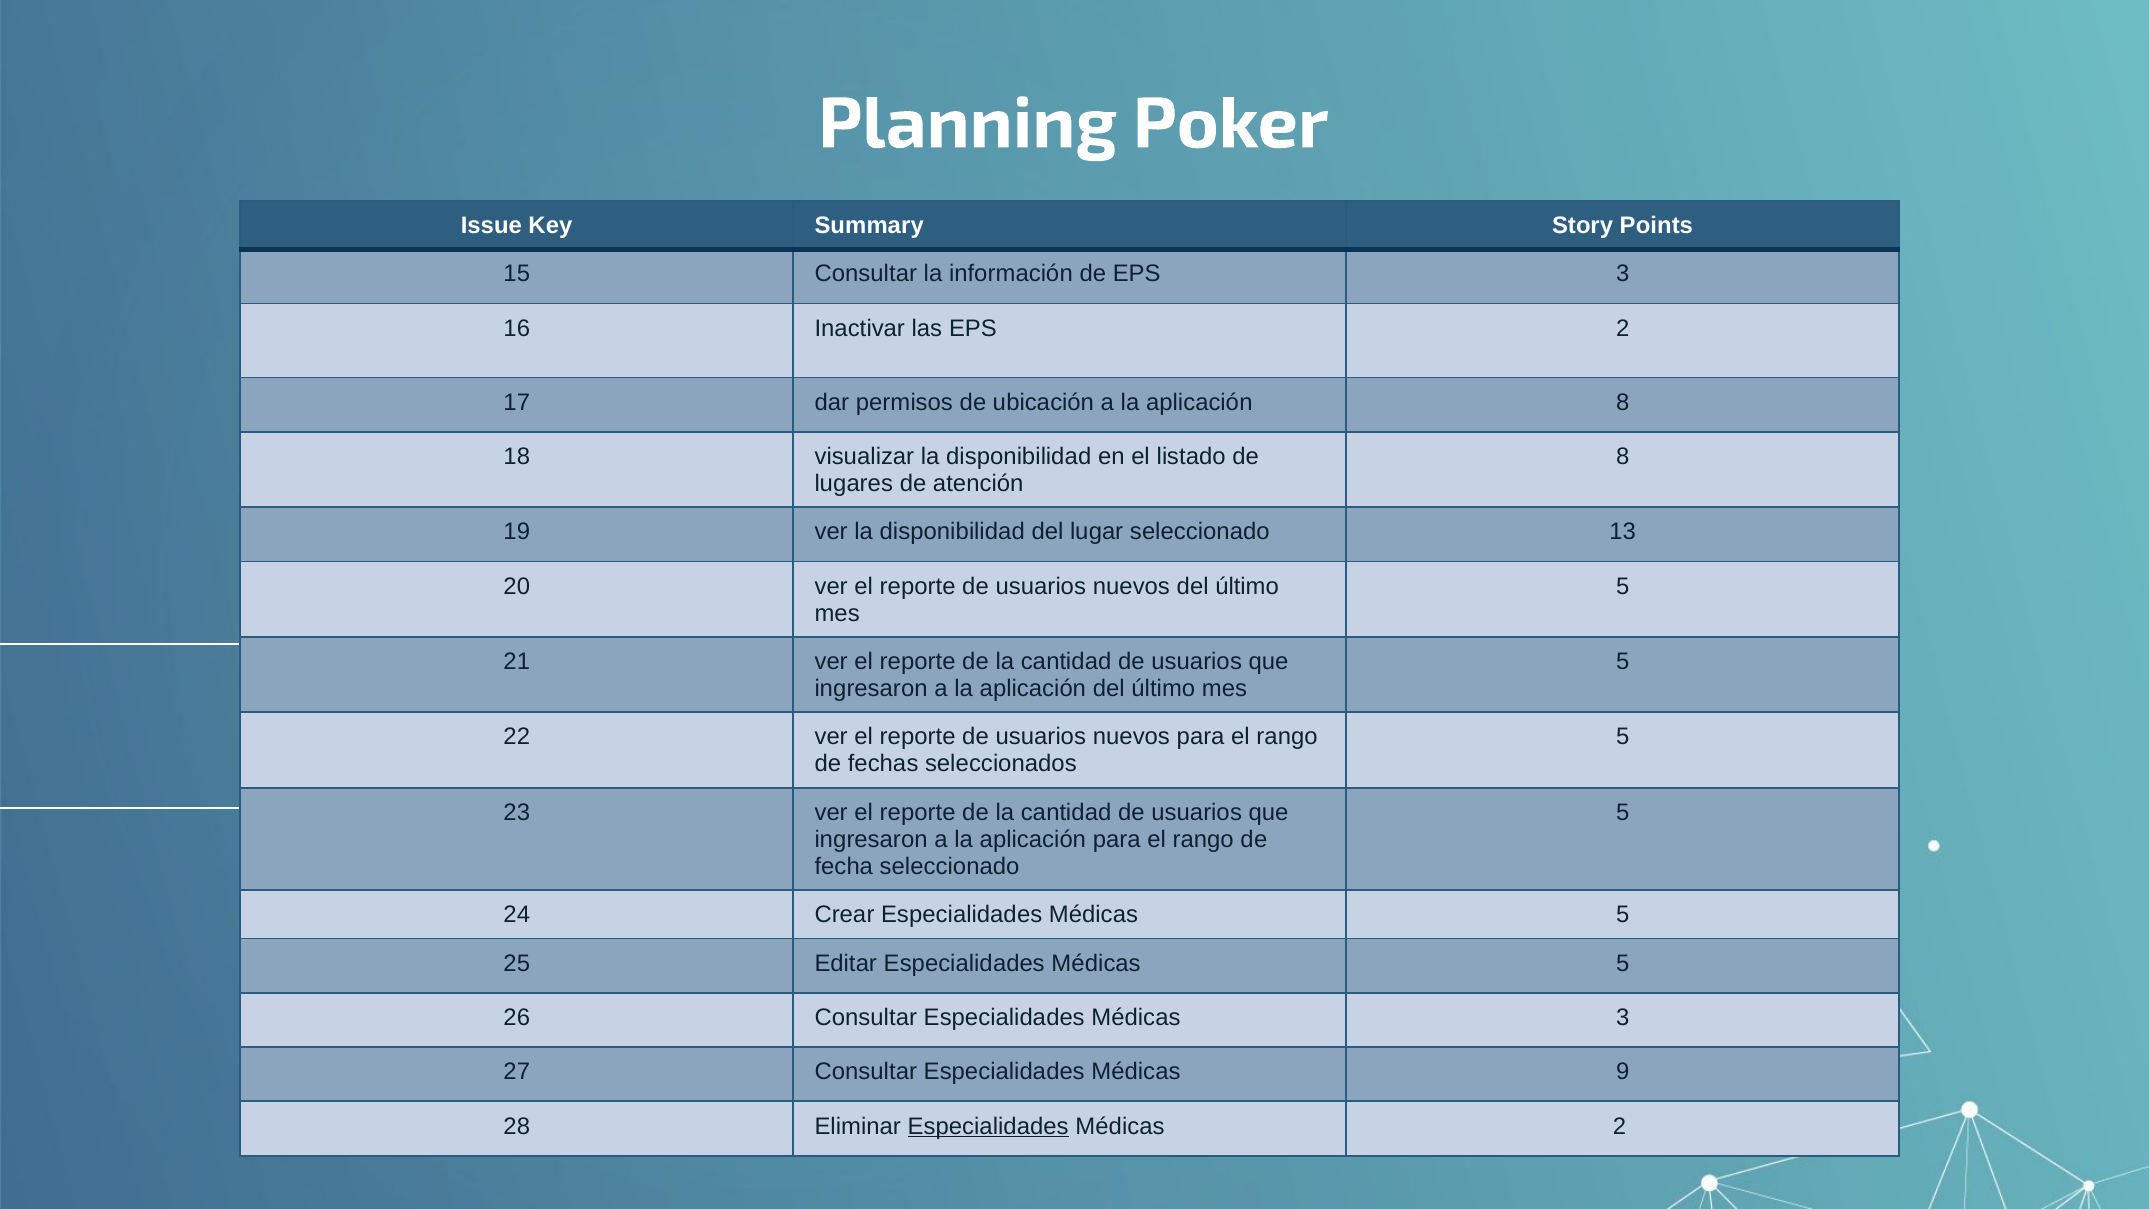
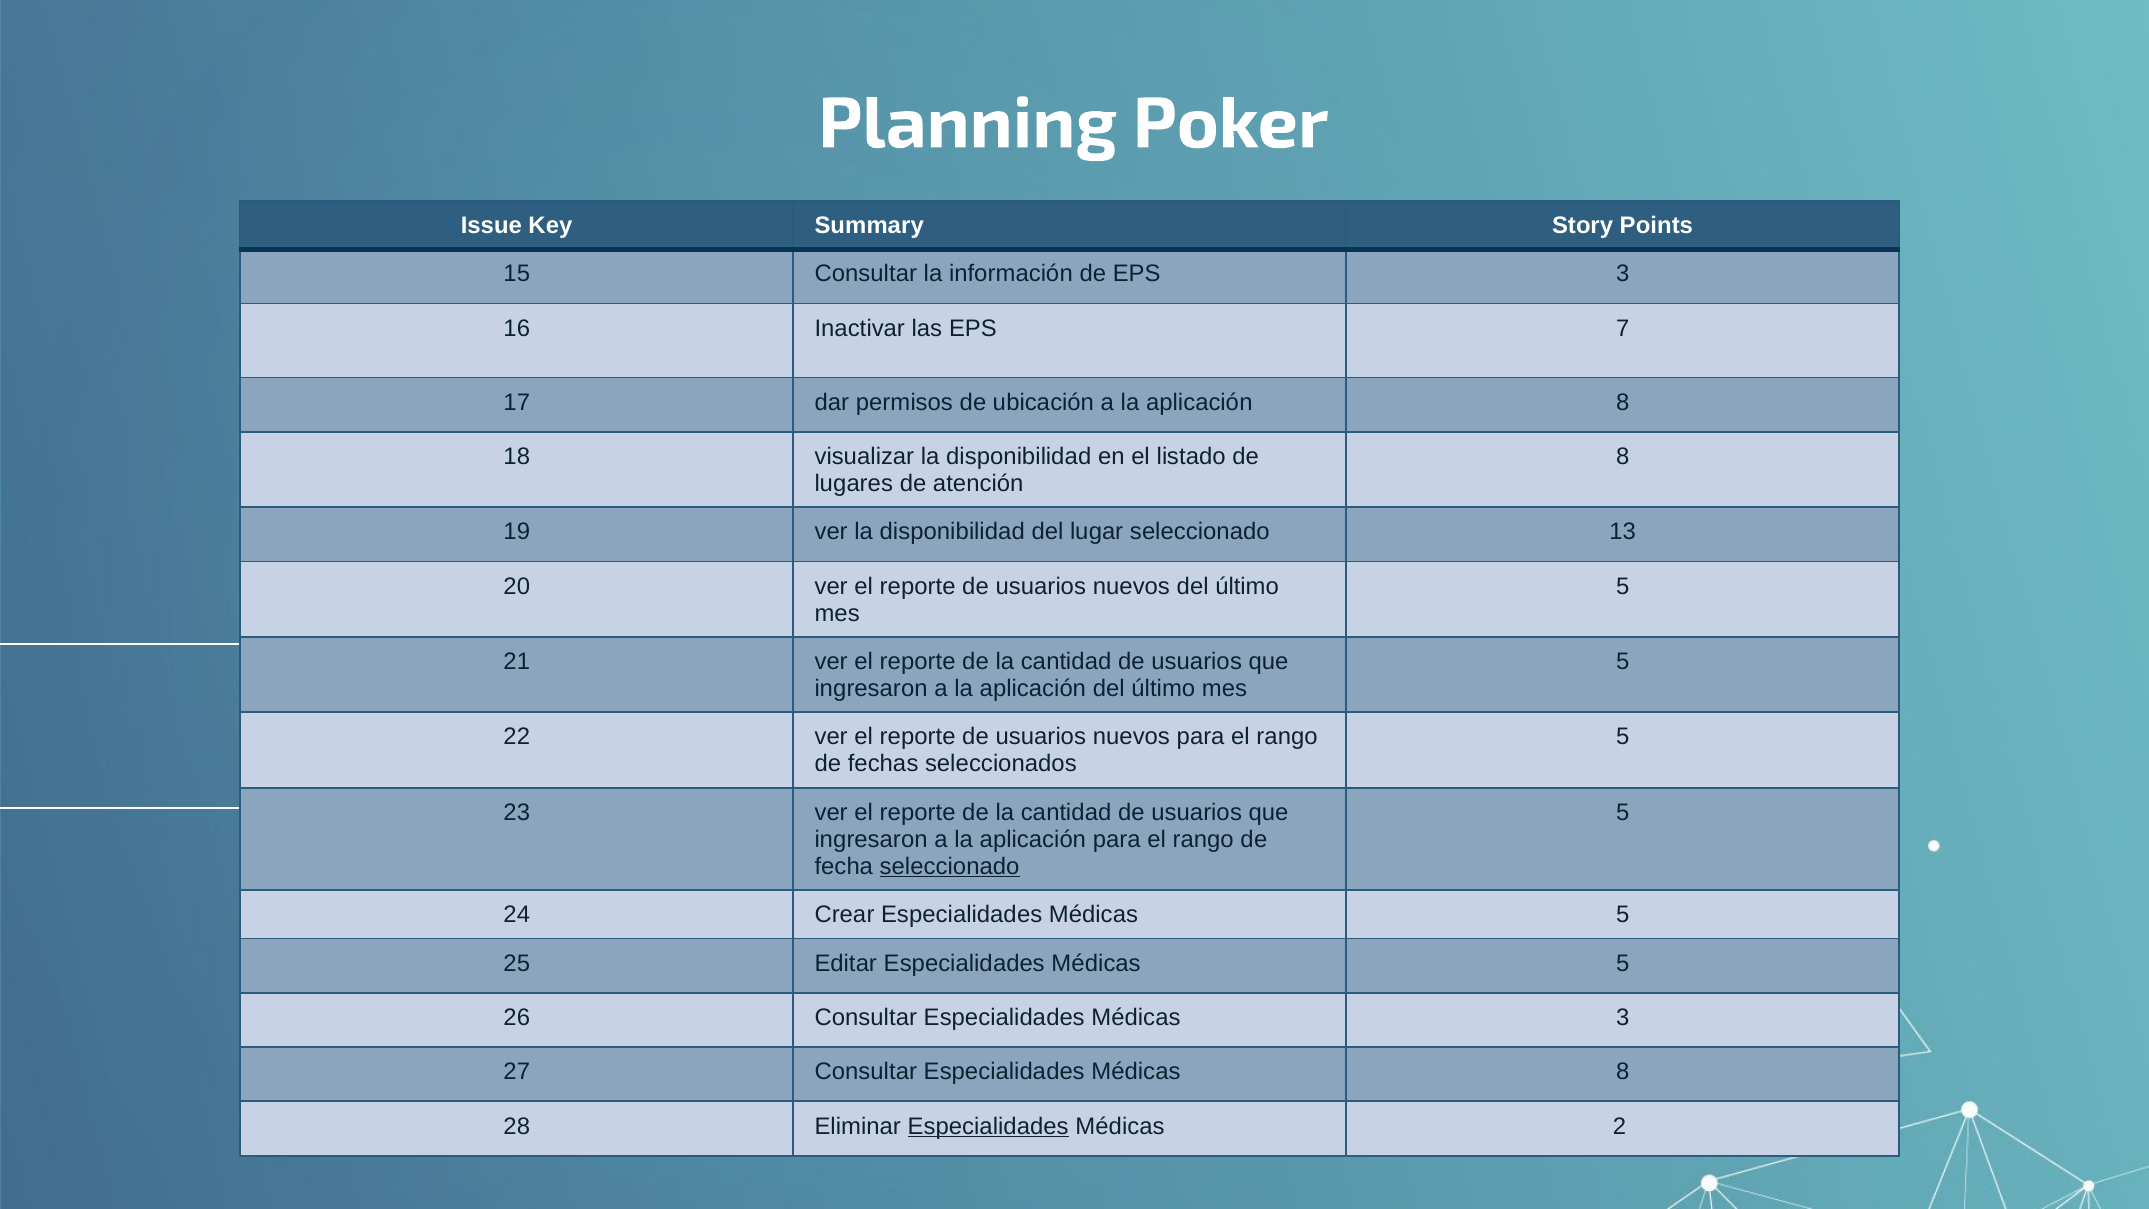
EPS 2: 2 -> 7 (1623, 328)
seleccionado underline: none -> present (950, 866)
Médicas 9: 9 -> 8 (1623, 1072)
